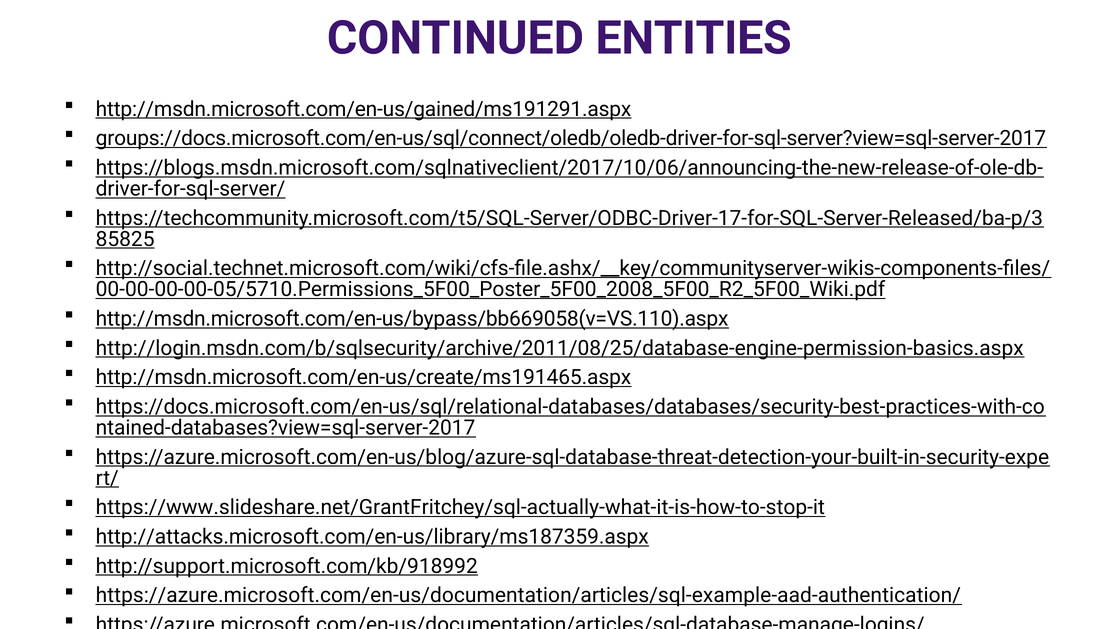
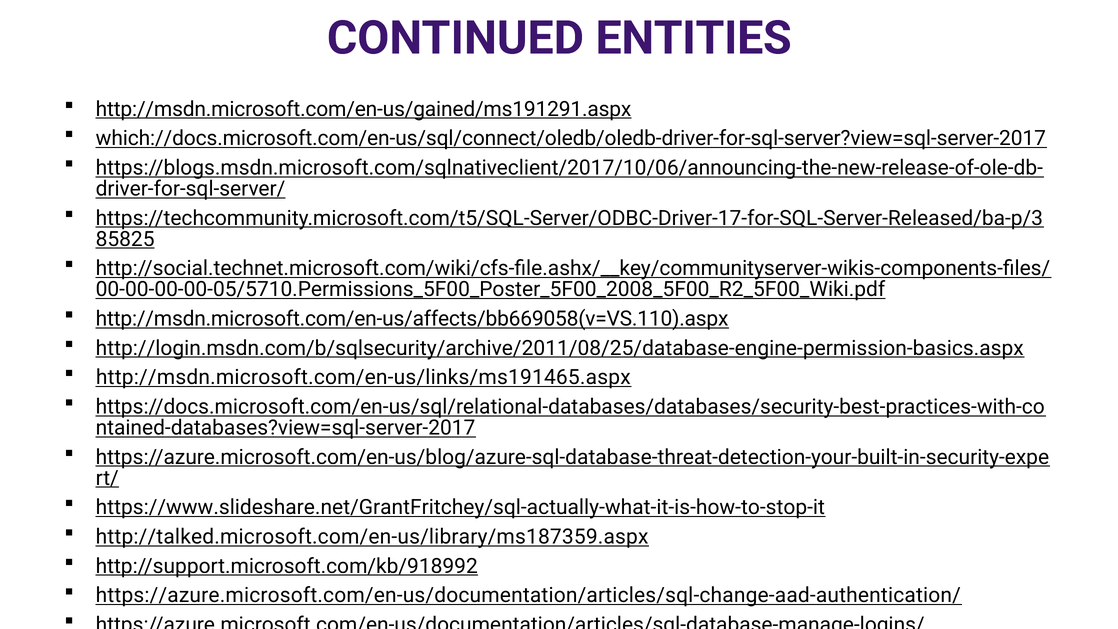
groups://docs.microsoft.com/en-us/sql/connect/oledb/oledb-driver-for-sql-server?view=sql-server-2017: groups://docs.microsoft.com/en-us/sql/connect/oledb/oledb-driver-for-sql-server?view=sql-server-2017 -> which://docs.microsoft.com/en-us/sql/connect/oledb/oledb-driver-for-sql-server?view=sql-server-2017 (571, 138)
http://msdn.microsoft.com/en-us/bypass/bb669058(v=VS.110).aspx: http://msdn.microsoft.com/en-us/bypass/bb669058(v=VS.110).aspx -> http://msdn.microsoft.com/en-us/affects/bb669058(v=VS.110).aspx (412, 319)
http://msdn.microsoft.com/en-us/create/ms191465.aspx: http://msdn.microsoft.com/en-us/create/ms191465.aspx -> http://msdn.microsoft.com/en-us/links/ms191465.aspx (363, 377)
http://attacks.microsoft.com/en-us/library/ms187359.aspx: http://attacks.microsoft.com/en-us/library/ms187359.aspx -> http://talked.microsoft.com/en-us/library/ms187359.aspx (372, 537)
https://azure.microsoft.com/en-us/documentation/articles/sql-example-aad-authentication/: https://azure.microsoft.com/en-us/documentation/articles/sql-example-aad-authentication/ -> https://azure.microsoft.com/en-us/documentation/articles/sql-change-aad-authentication/ (528, 595)
